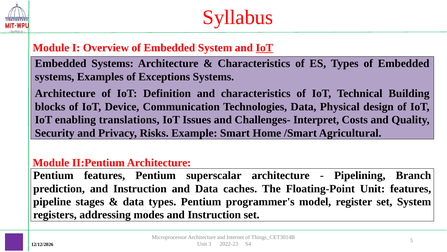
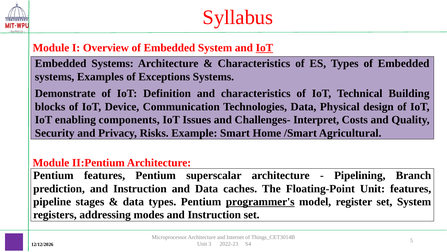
Architecture: Architecture -> Demonstrate (65, 93)
translations: translations -> components (129, 120)
programmer's underline: none -> present (260, 201)
